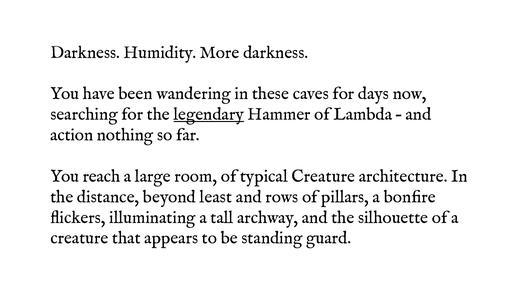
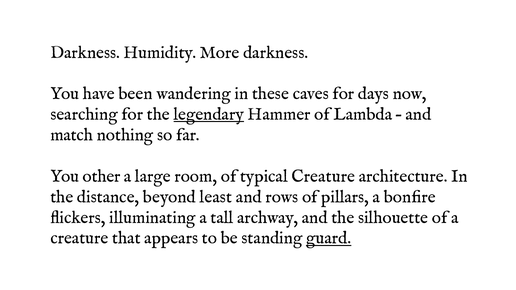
action: action -> match (72, 135)
reach: reach -> other (102, 176)
guard underline: none -> present (329, 238)
